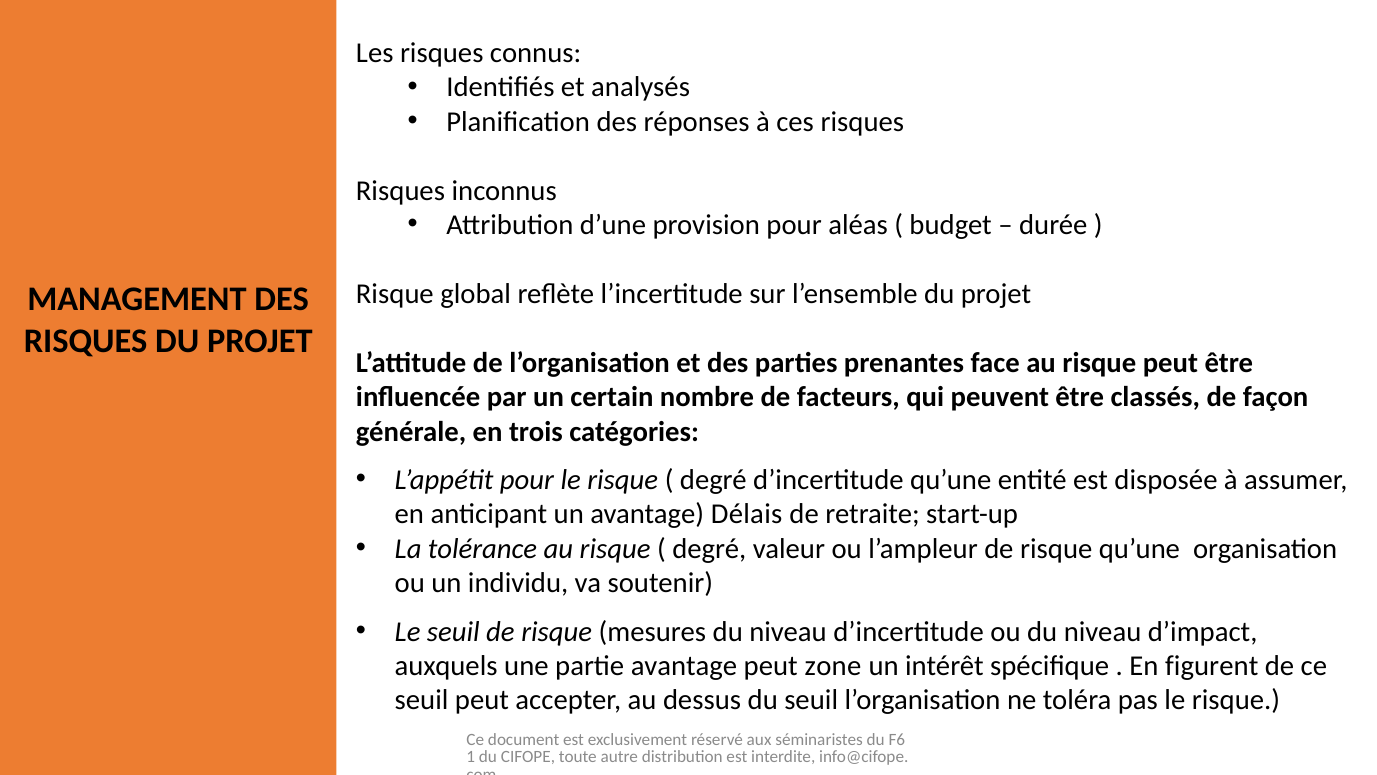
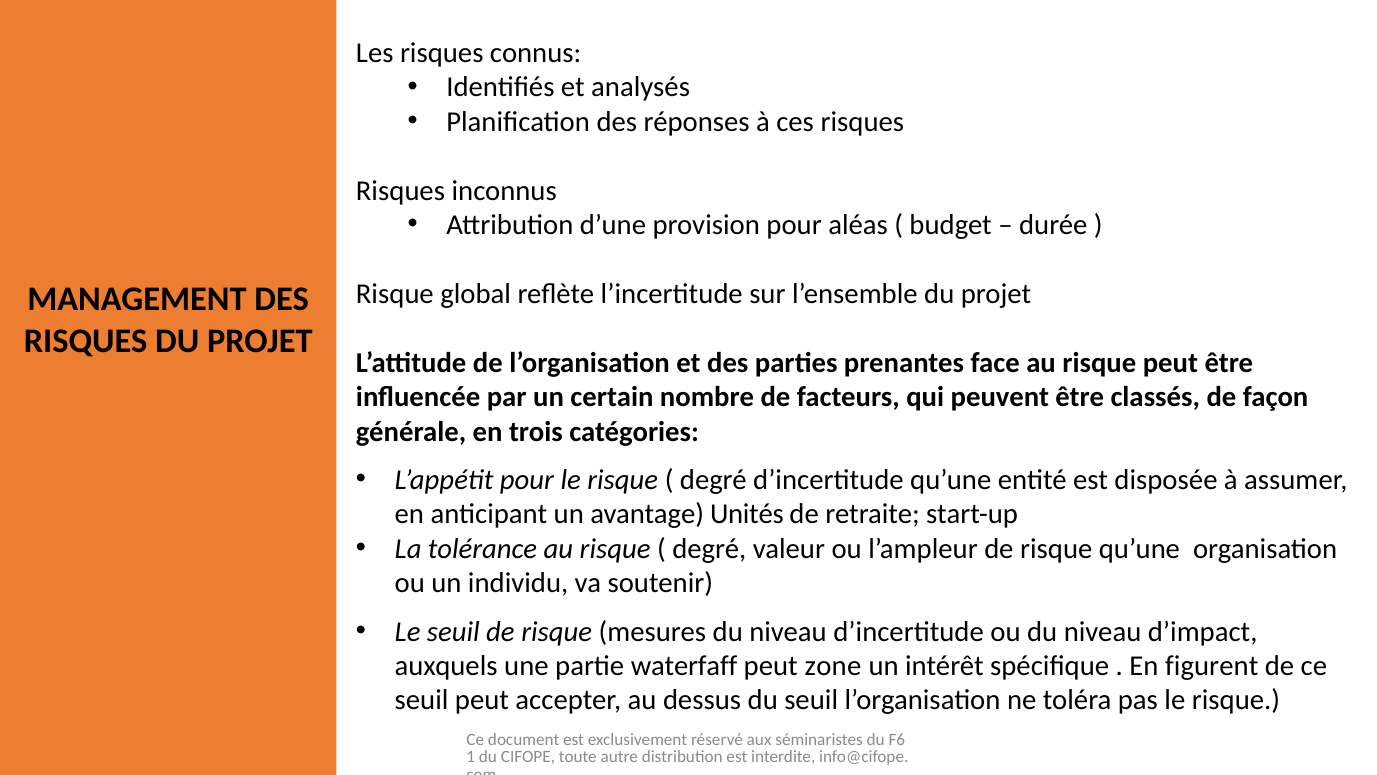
Délais: Délais -> Unités (747, 514)
partie avantage: avantage -> waterfaff (684, 666)
